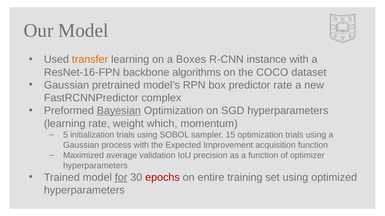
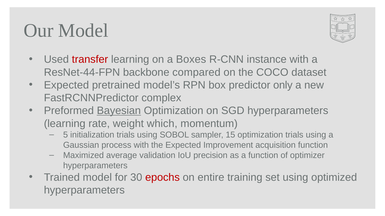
transfer colour: orange -> red (90, 60)
ResNet-16-FPN: ResNet-16-FPN -> ResNet-44-FPN (82, 72)
algorithms: algorithms -> compared (196, 72)
Gaussian: Gaussian -> Expected (66, 85)
predictor rate: rate -> only (283, 85)
for underline: present -> none (121, 178)
